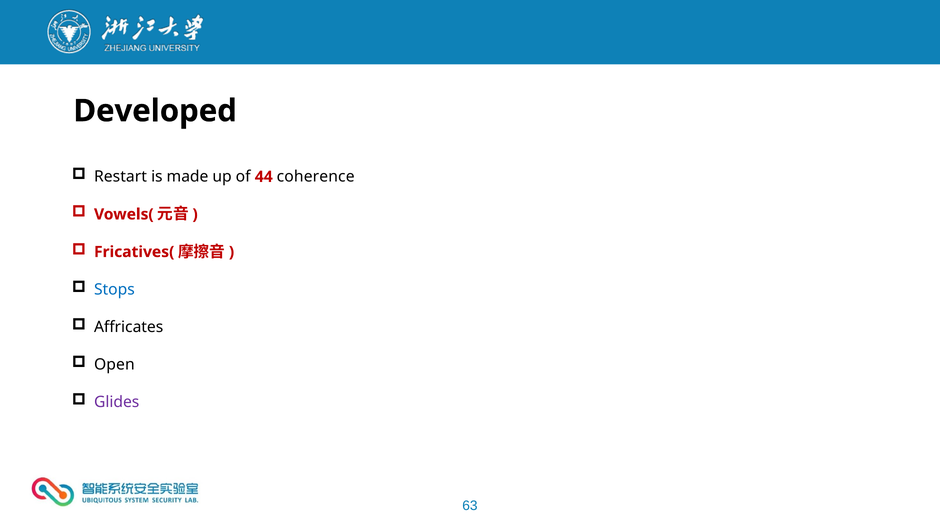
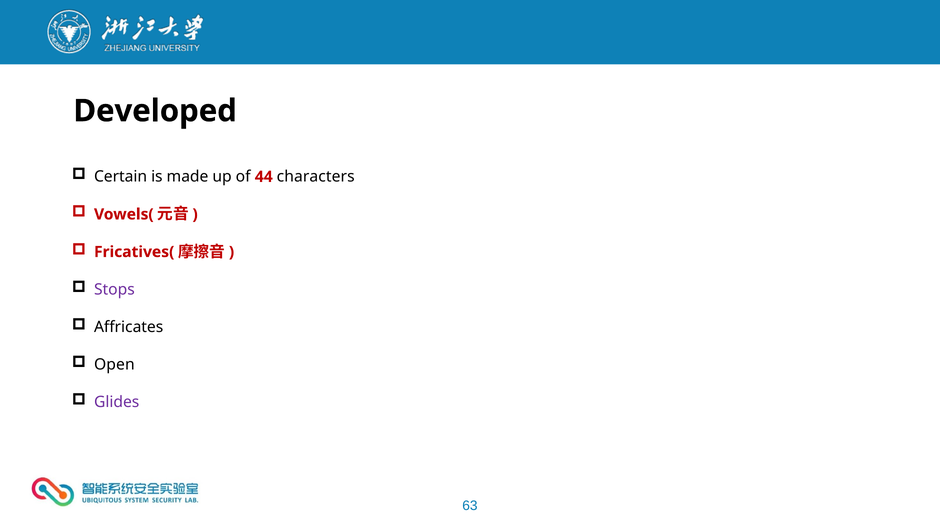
Restart: Restart -> Certain (121, 177)
coherence: coherence -> characters (316, 177)
Stops colour: blue -> purple (114, 289)
